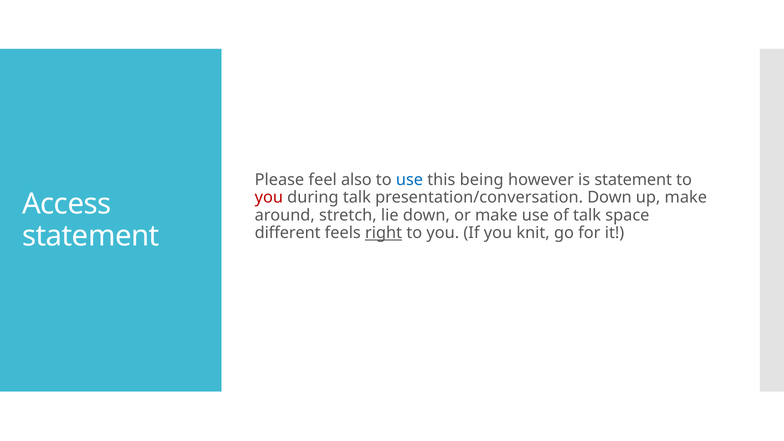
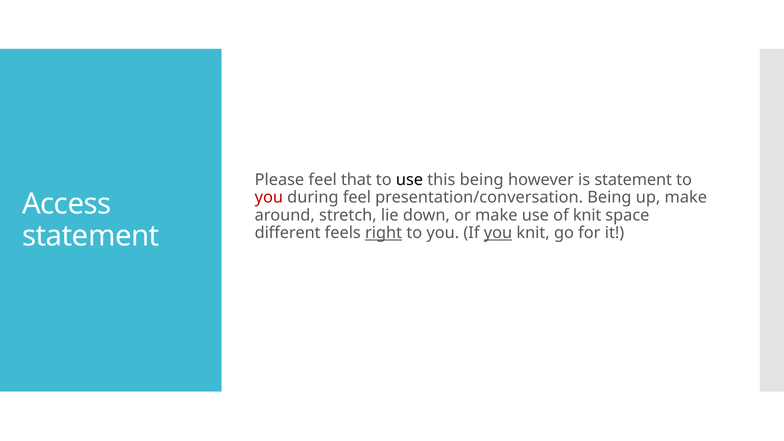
also: also -> that (356, 180)
use colour: blue -> black (409, 180)
during talk: talk -> feel (357, 198)
presentation/conversation Down: Down -> Being (609, 198)
of talk: talk -> knit (587, 215)
you underline: none -> present (498, 233)
